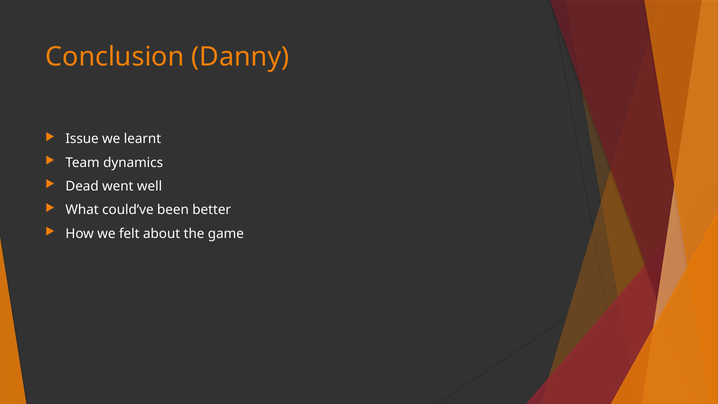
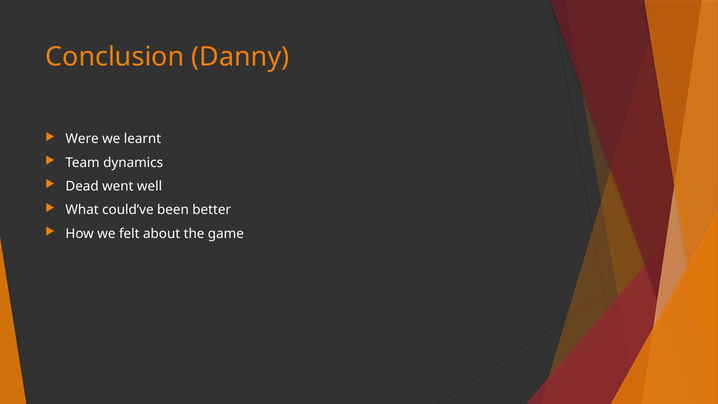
Issue: Issue -> Were (82, 139)
